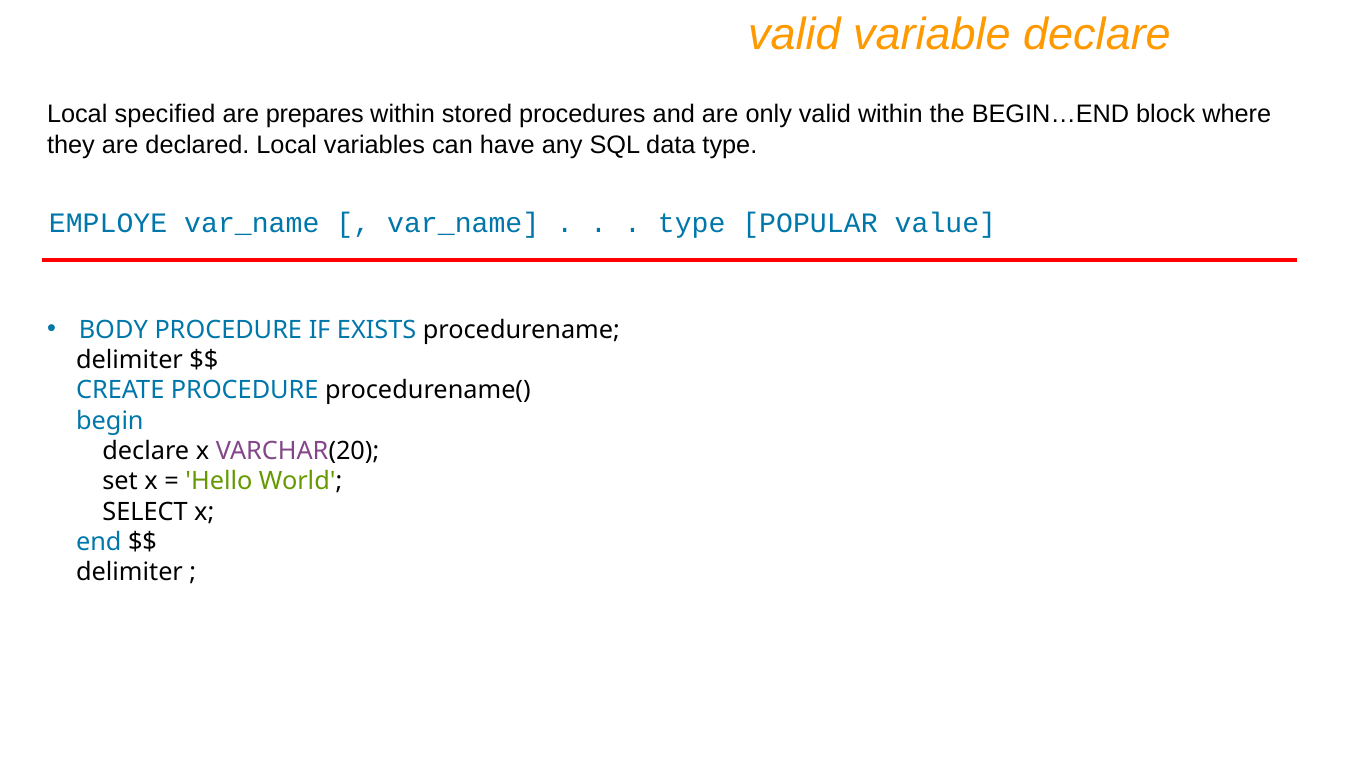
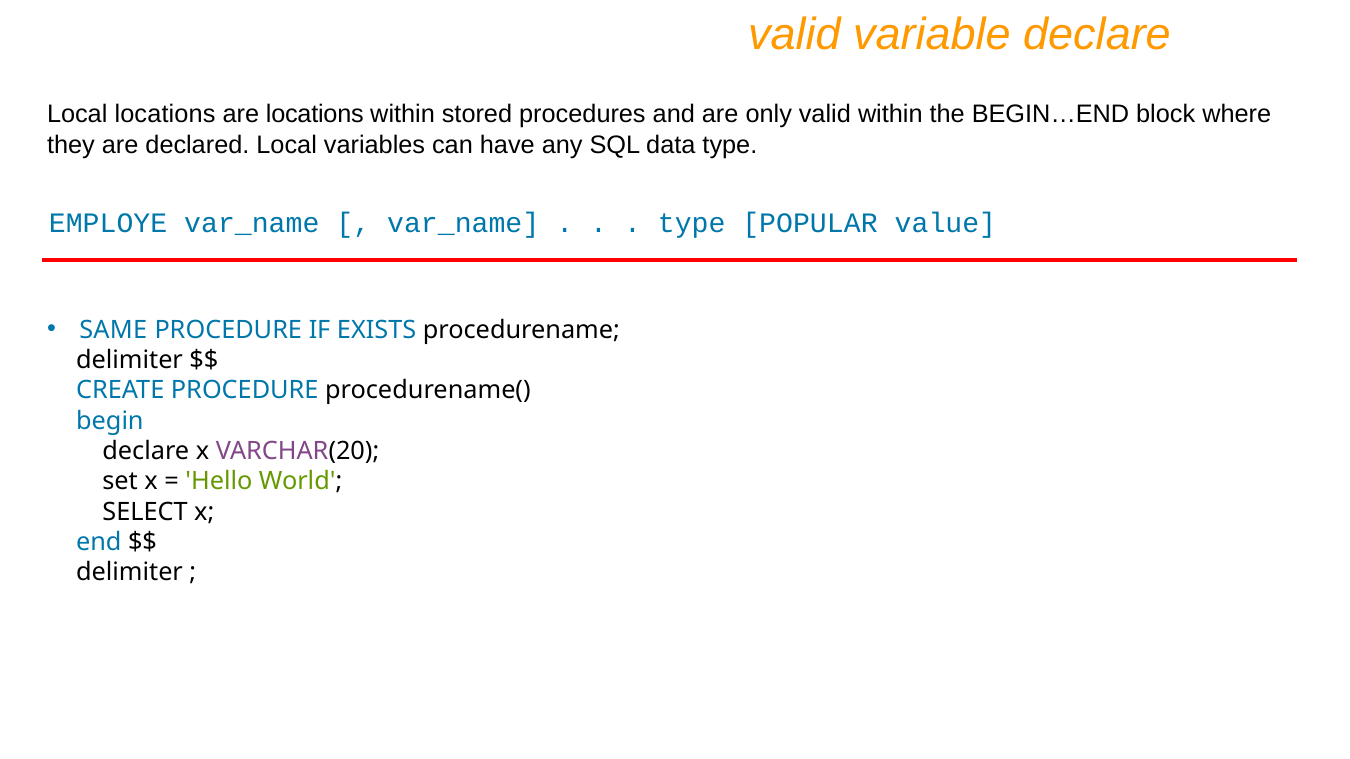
Local specified: specified -> locations (165, 115)
are prepares: prepares -> locations (315, 115)
BODY: BODY -> SAME (113, 330)
